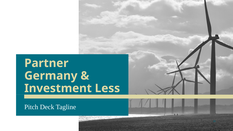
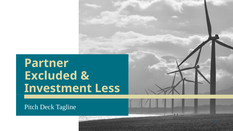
Germany: Germany -> Excluded (51, 76)
